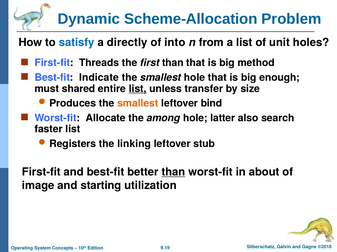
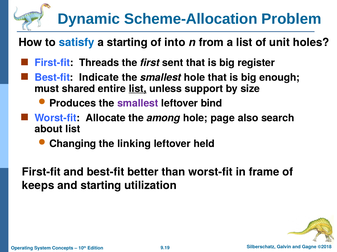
a directly: directly -> starting (127, 43)
first than: than -> sent (173, 63)
method: method -> register (256, 63)
transfer: transfer -> support (204, 89)
smallest colour: orange -> purple (138, 104)
latter: latter -> page (223, 118)
faster: faster -> about (49, 129)
Registers: Registers -> Changing (73, 144)
stub: stub -> held (204, 144)
than underline: present -> none (173, 172)
about: about -> frame (264, 172)
image: image -> keeps (38, 186)
